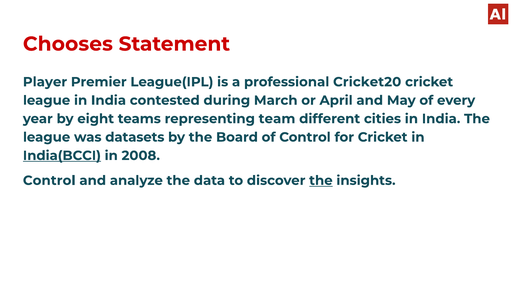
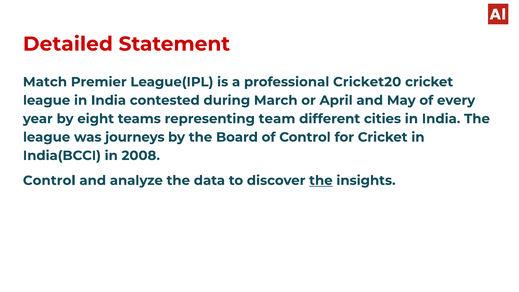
Chooses: Chooses -> Detailed (68, 44)
Player: Player -> Match (45, 82)
datasets: datasets -> journeys (135, 137)
India(BCCI underline: present -> none (62, 156)
